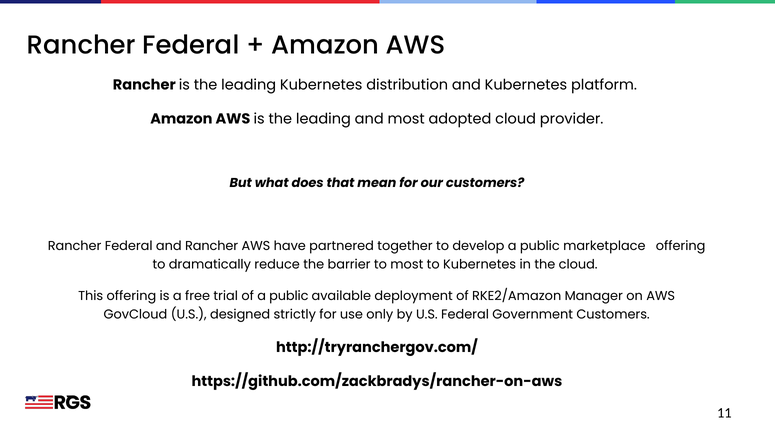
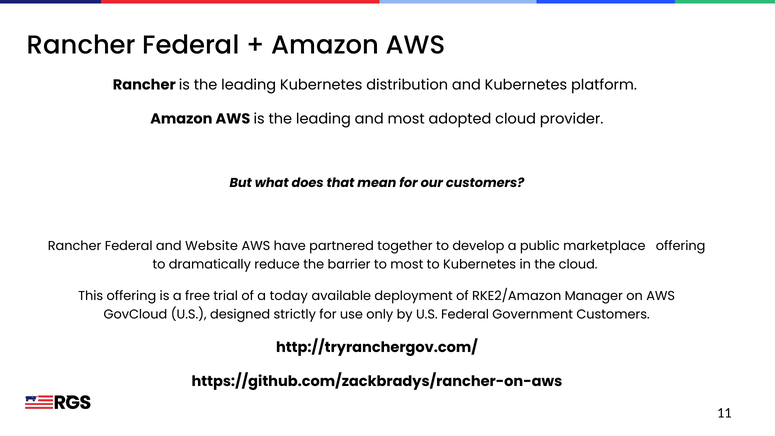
and Rancher: Rancher -> Website (212, 246)
of a public: public -> today (289, 296)
